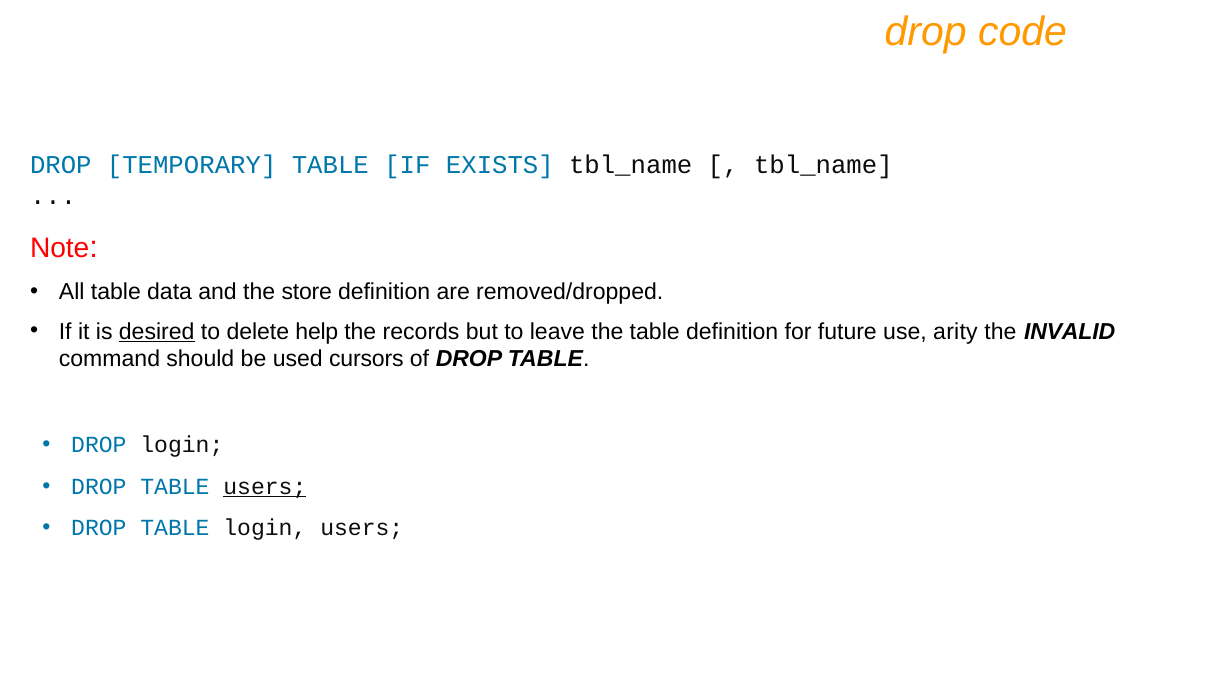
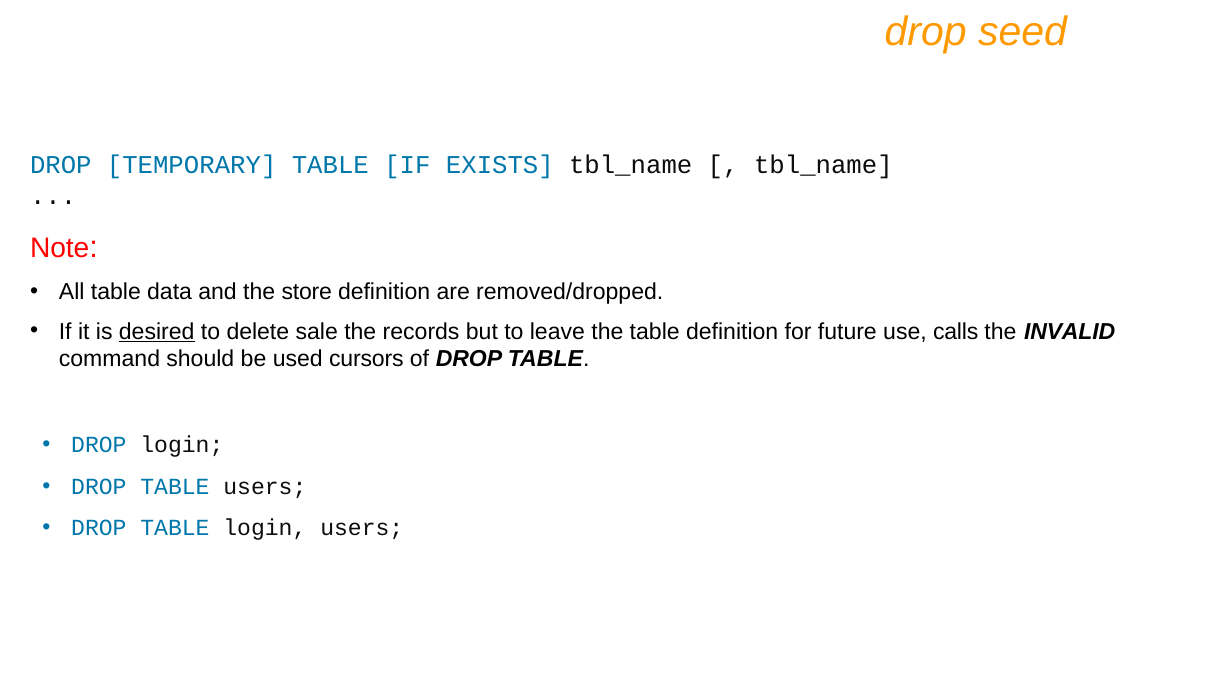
code: code -> seed (1023, 32)
help: help -> sale (317, 332)
arity: arity -> calls (956, 332)
users underline: present -> none (265, 487)
